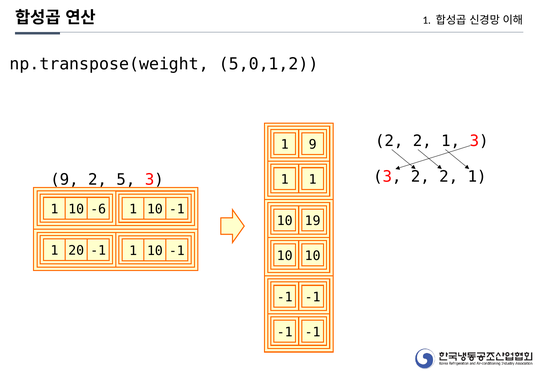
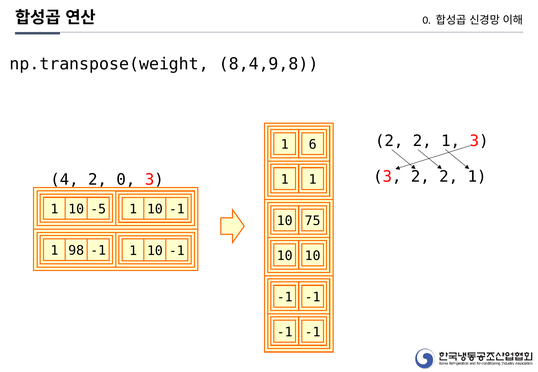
1: 1 -> 0 (427, 20)
5,0,1,2: 5,0,1,2 -> 8,4,9,8 (269, 64)
1 9: 9 -> 6 (313, 145)
9: 9 -> 4 (64, 180)
2 5: 5 -> 0 (126, 180)
-6: -6 -> -5 (98, 209)
19: 19 -> 75 (313, 221)
20: 20 -> 98 (76, 251)
